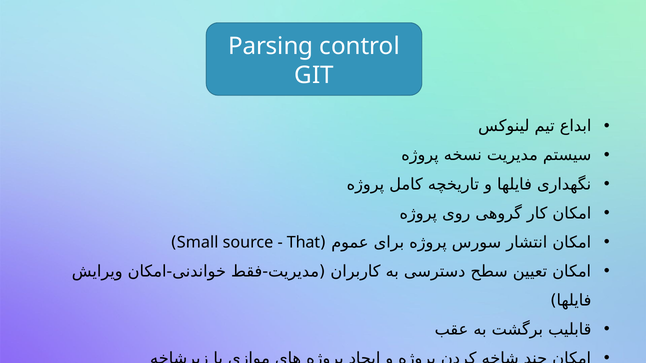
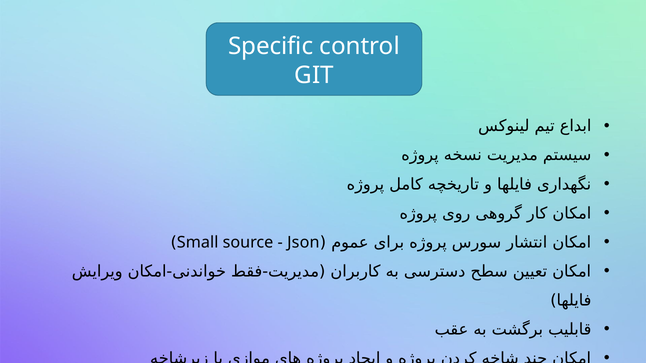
Parsing: Parsing -> Specific (271, 46)
That: That -> Json (303, 243)
